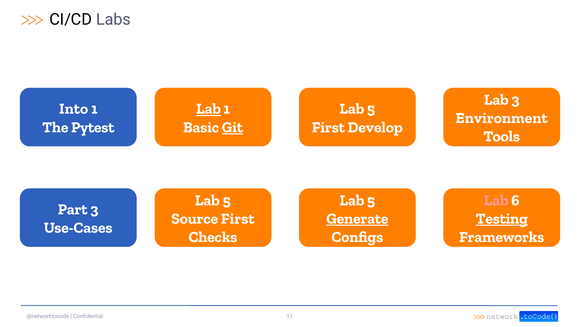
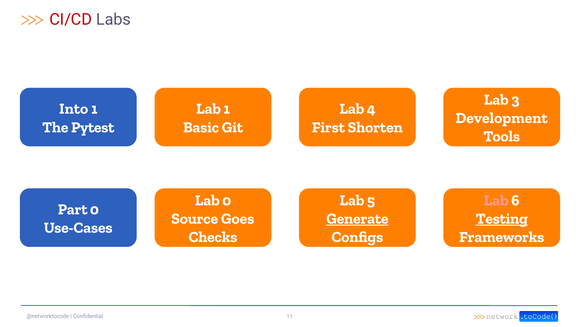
CI/CD colour: black -> red (71, 19)
Lab underline: present -> none (209, 109)
5: 5 -> 4 (371, 109)
Environment: Environment -> Development (502, 118)
Git underline: present -> none (232, 127)
Develop: Develop -> Shorten (375, 127)
5: 5 -> 0 (227, 200)
Part 3: 3 -> 0 (94, 209)
Source First: First -> Goes (238, 218)
